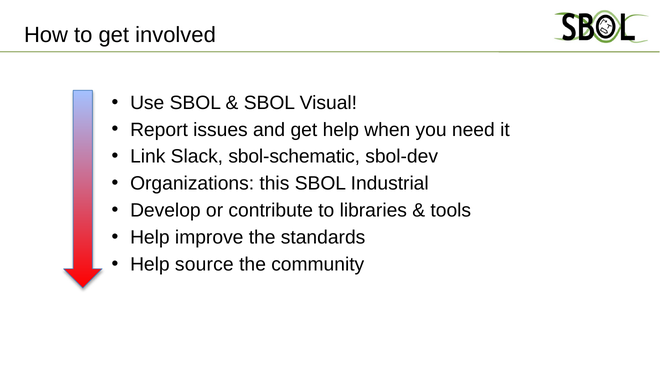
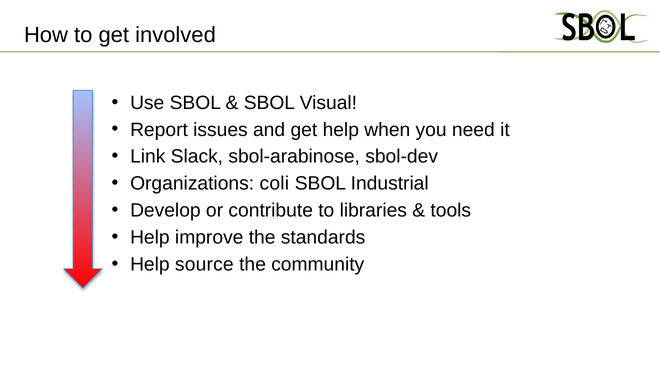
sbol-schematic: sbol-schematic -> sbol-arabinose (294, 157)
this: this -> coli (274, 184)
